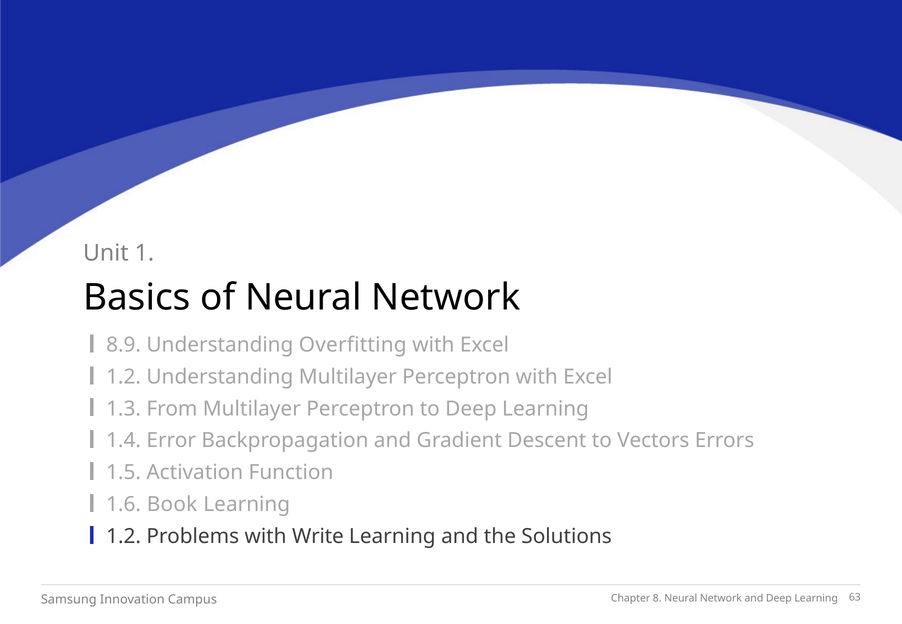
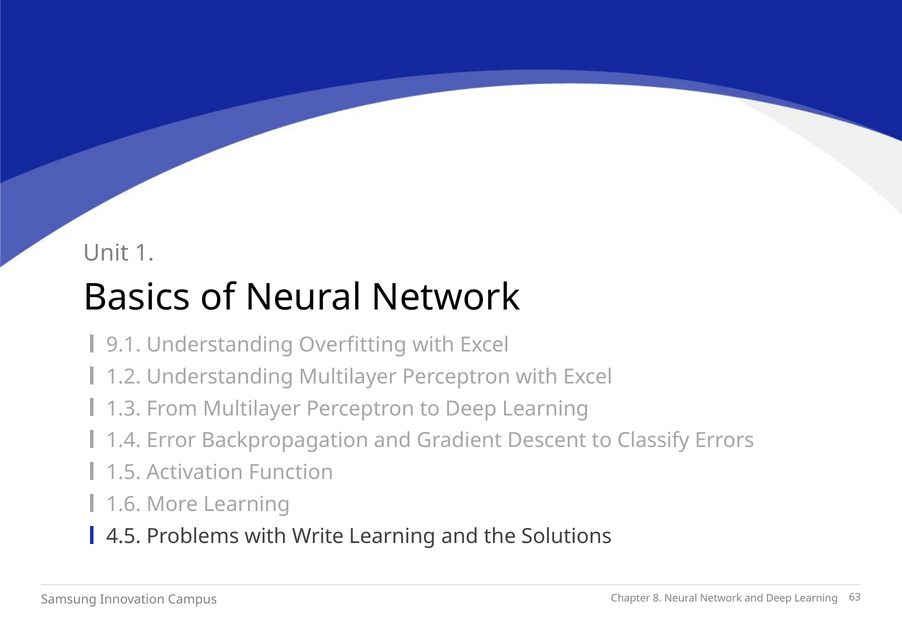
8.9: 8.9 -> 9.1 (124, 345)
Vectors: Vectors -> Classify (653, 441)
Book: Book -> More (172, 505)
1.2: 1.2 -> 4.5 (124, 537)
